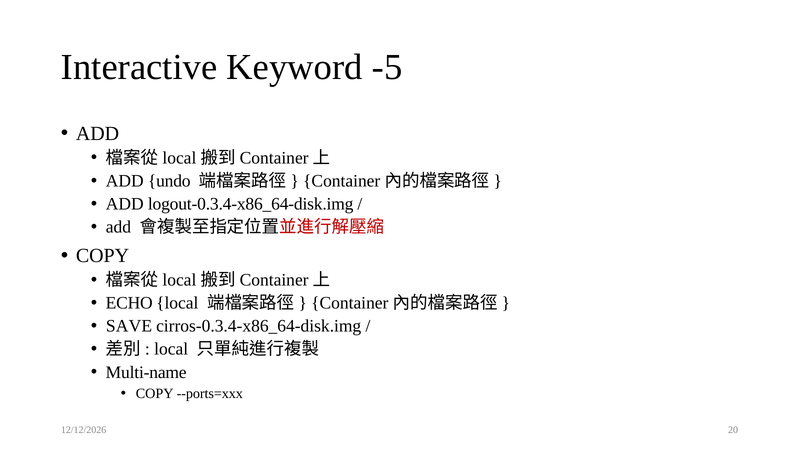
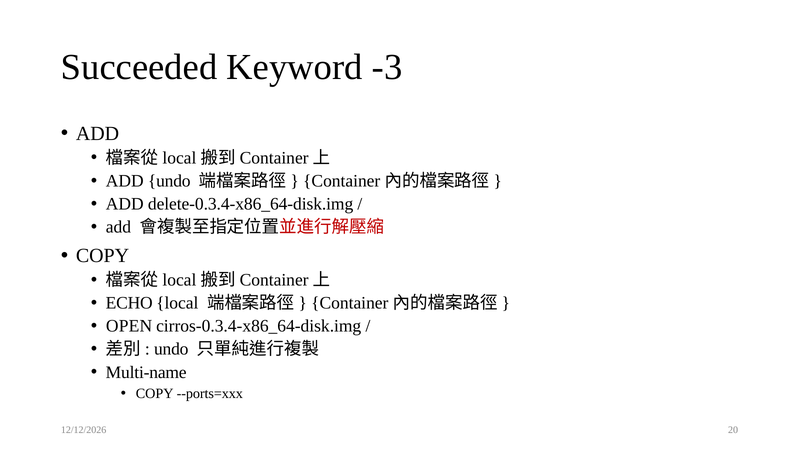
Interactive: Interactive -> Succeeded (139, 67)
-5: -5 -> -3 (387, 67)
logout-0.3.4-x86_64-disk.img: logout-0.3.4-x86_64-disk.img -> delete-0.3.4-x86_64-disk.img (251, 204)
SAVE: SAVE -> OPEN (129, 326)
local: local -> undo (171, 349)
